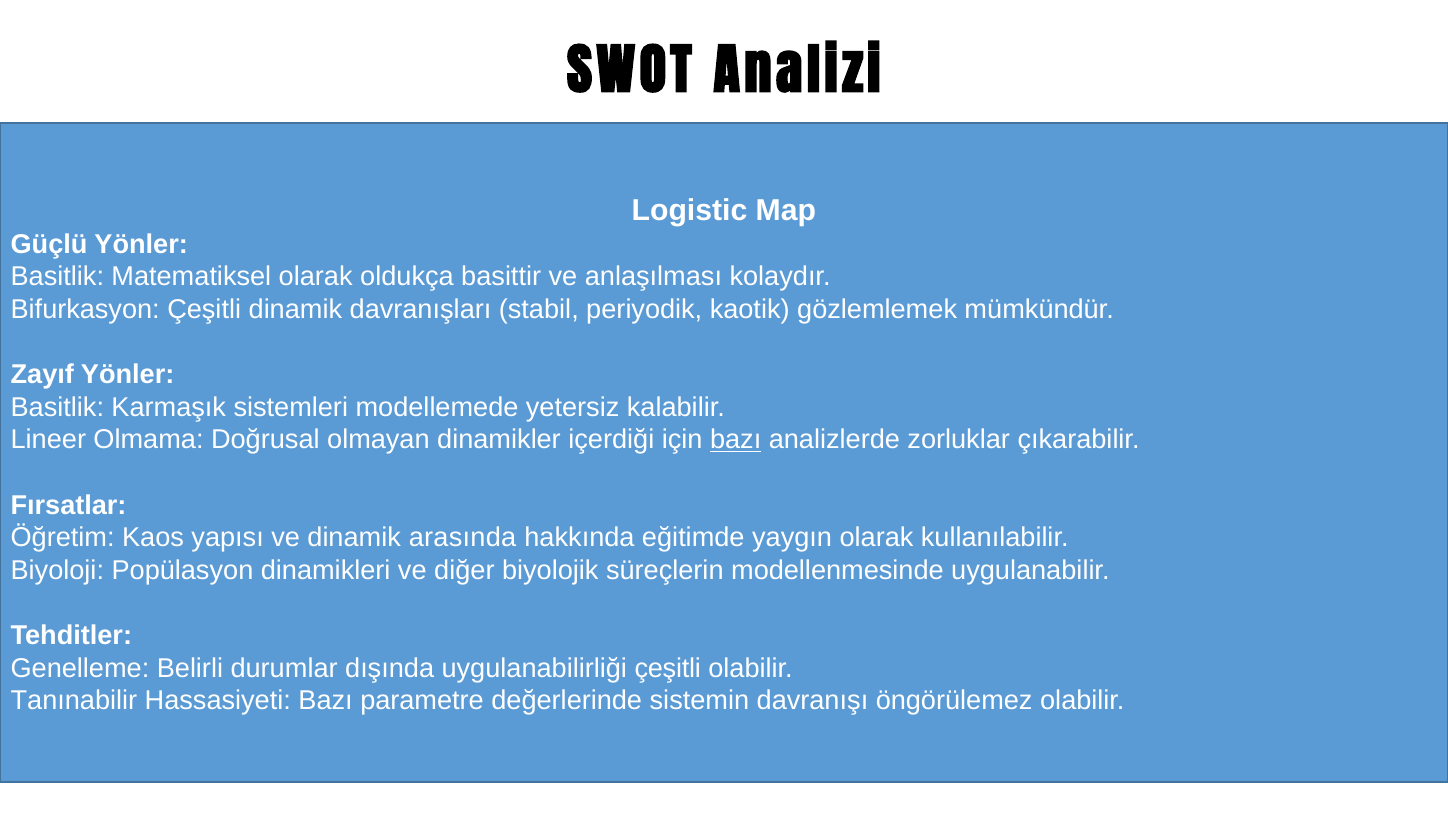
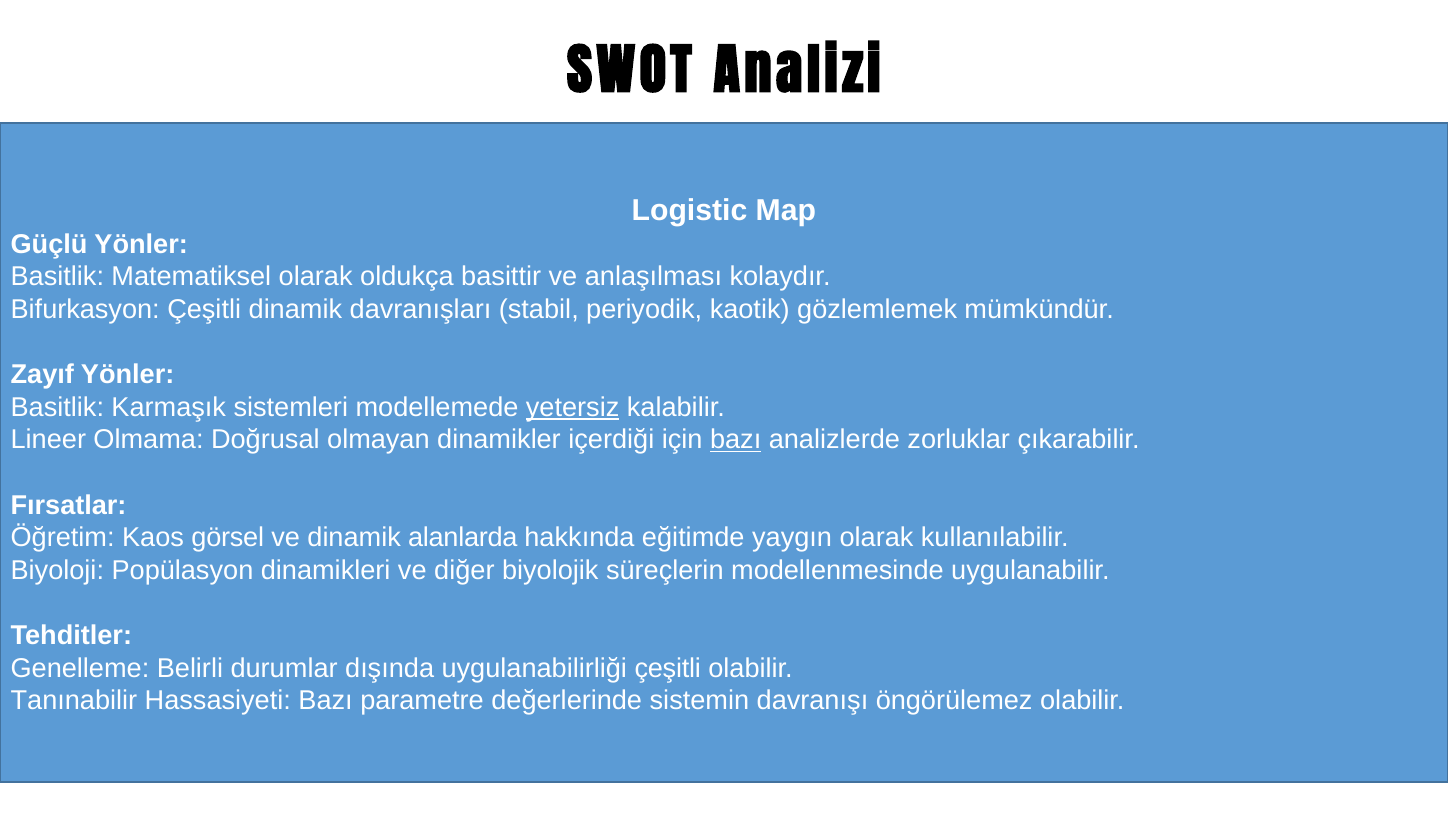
yetersiz underline: none -> present (573, 407)
yapısı: yapısı -> görsel (228, 537)
arasında: arasında -> alanlarda (463, 537)
